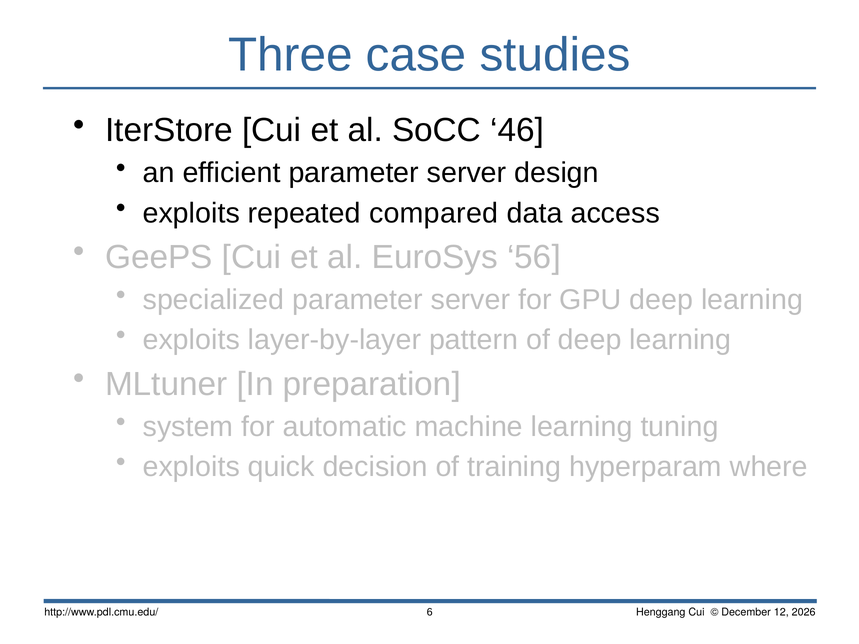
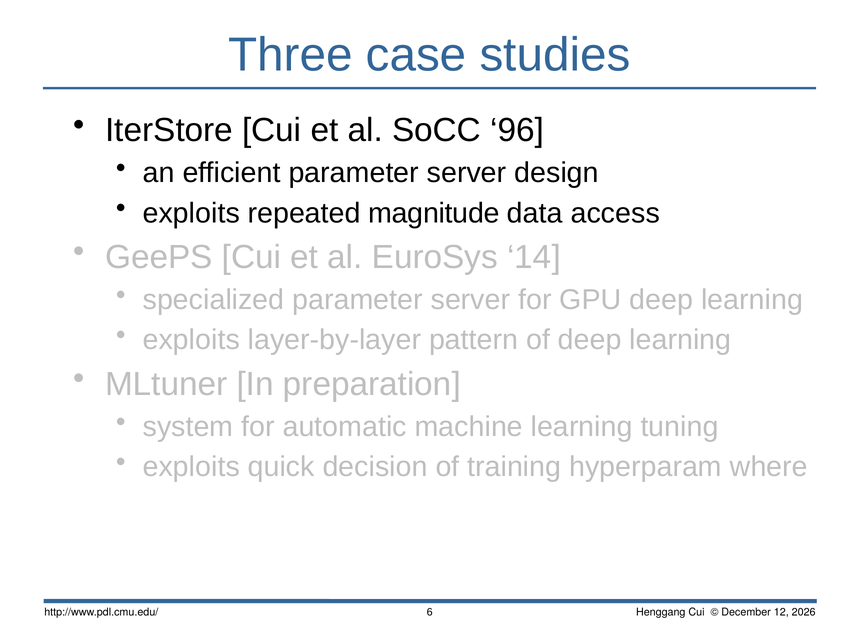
46: 46 -> 96 (517, 130)
compared: compared -> magnitude (434, 213)
56: 56 -> 14 (534, 257)
